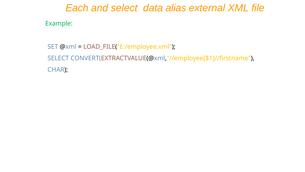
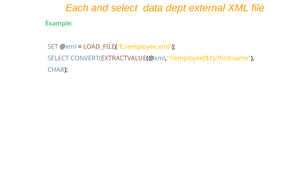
alias: alias -> dept (176, 8)
